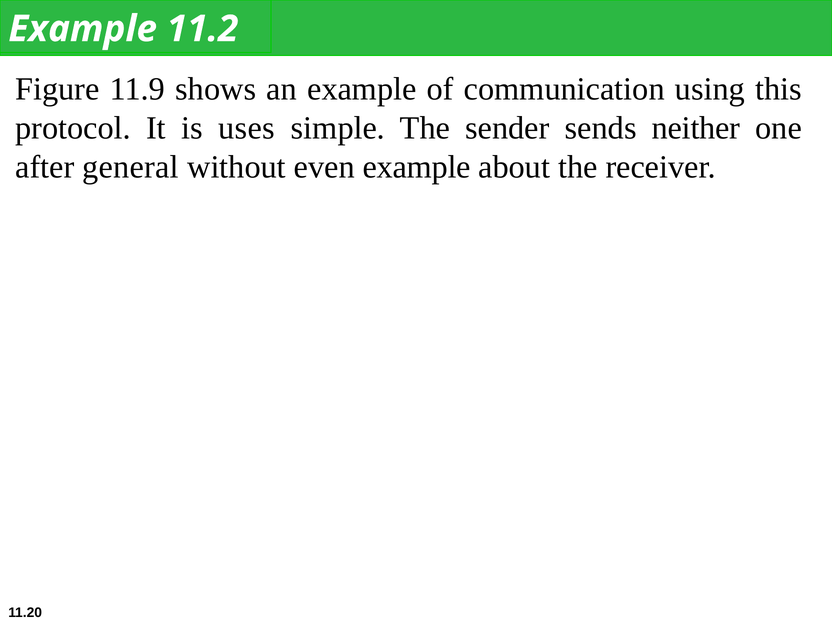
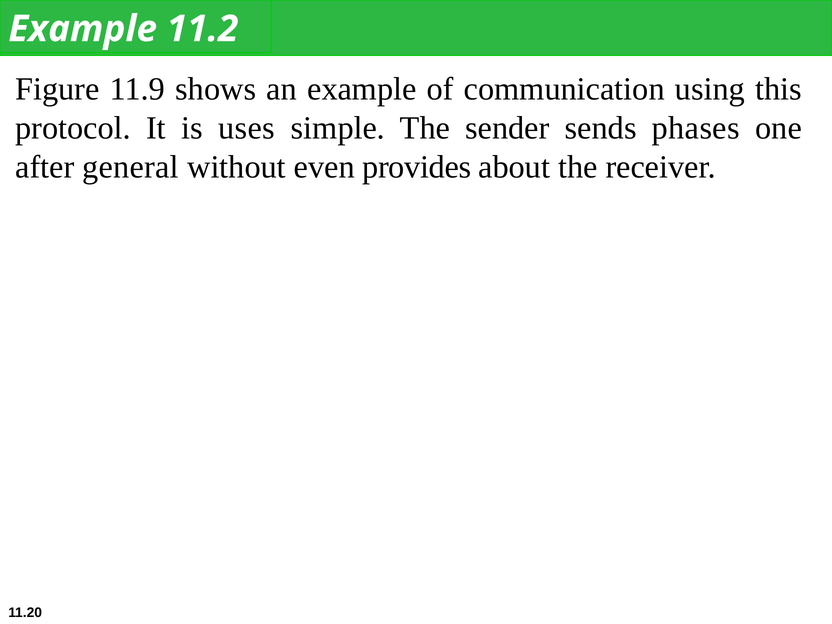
neither: neither -> phases (696, 128)
even example: example -> provides (417, 167)
